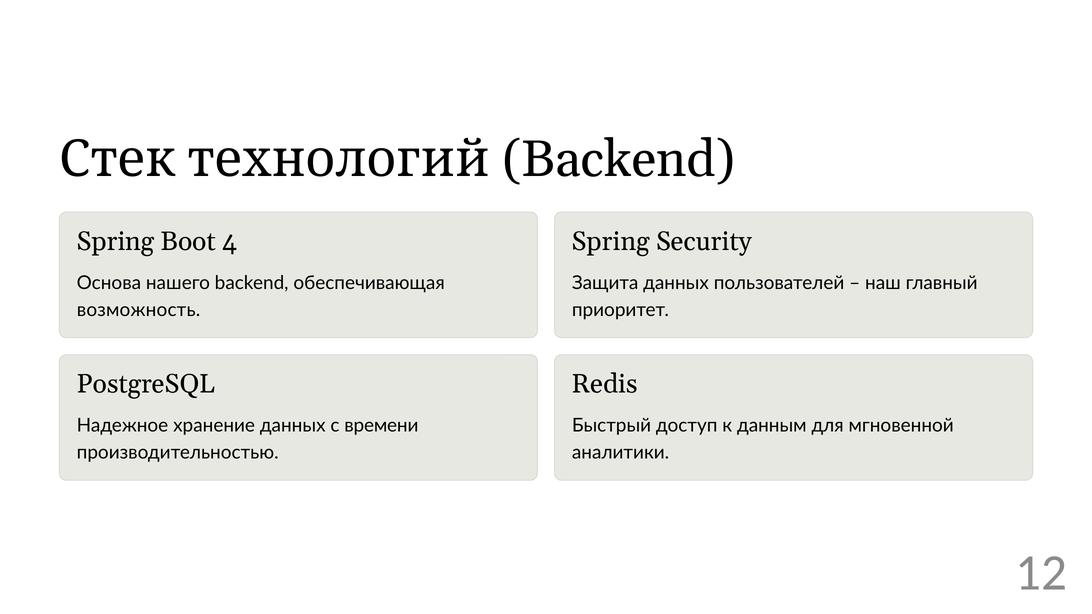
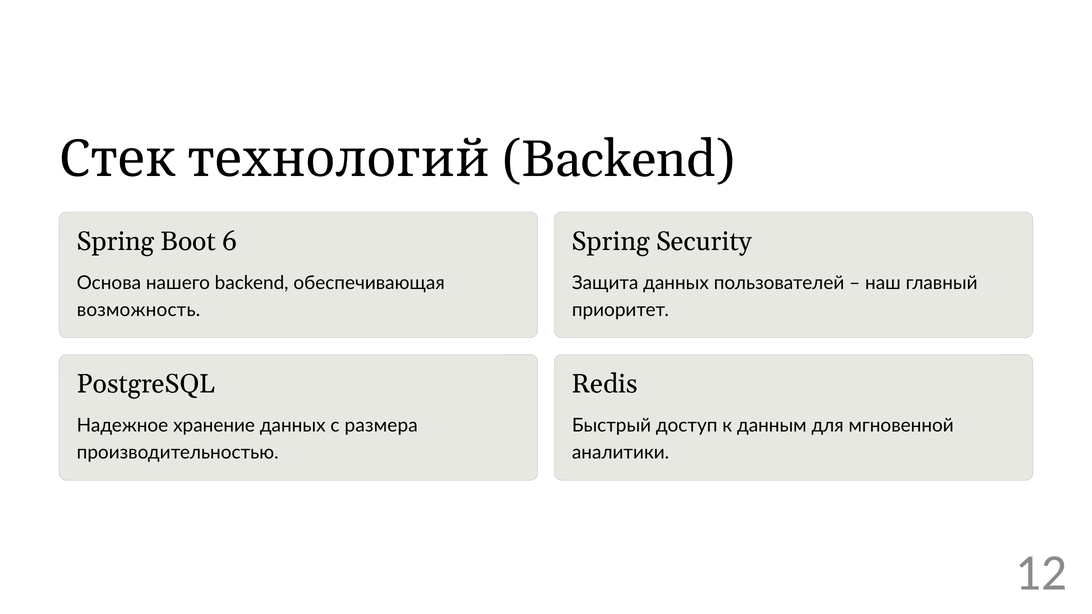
4: 4 -> 6 (230, 241)
времени: времени -> размера (381, 426)
